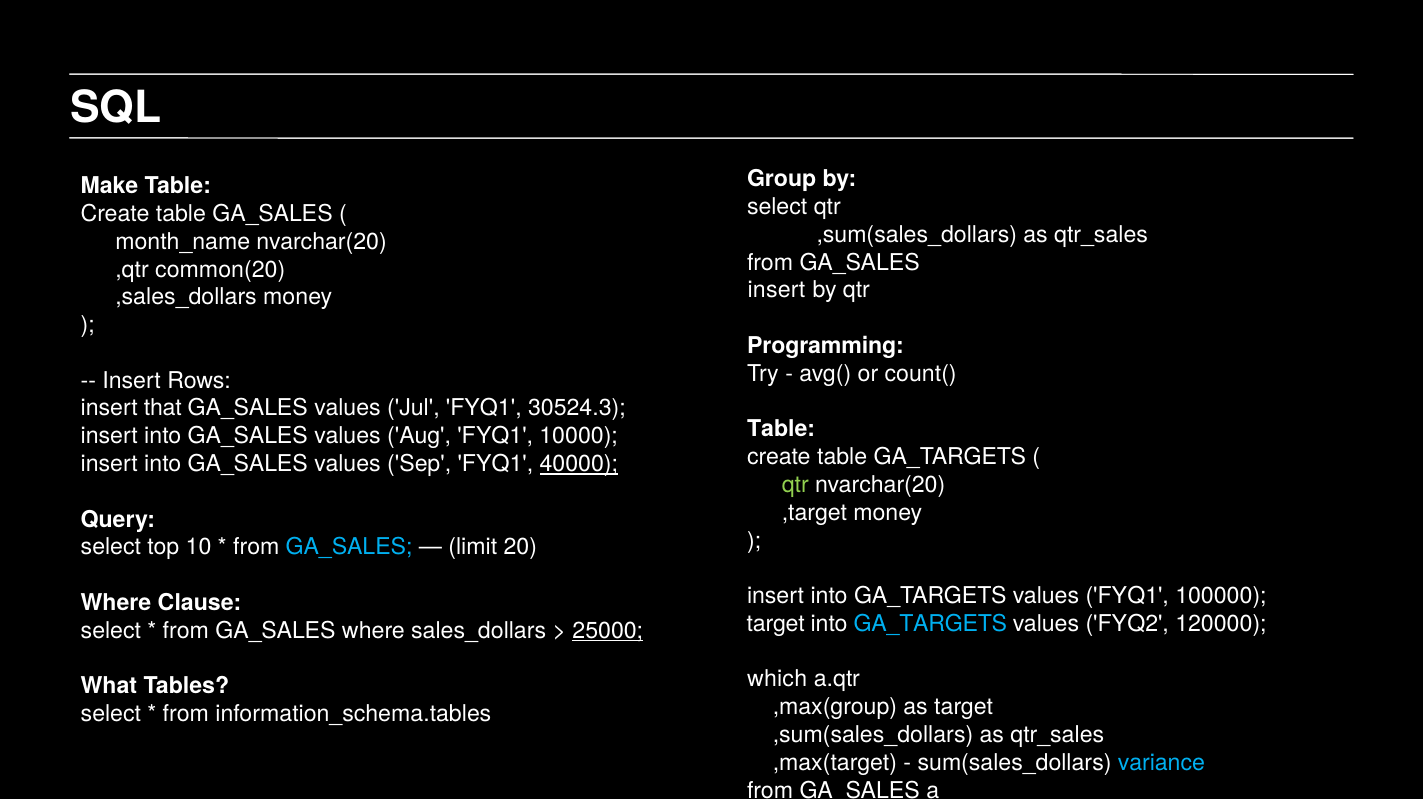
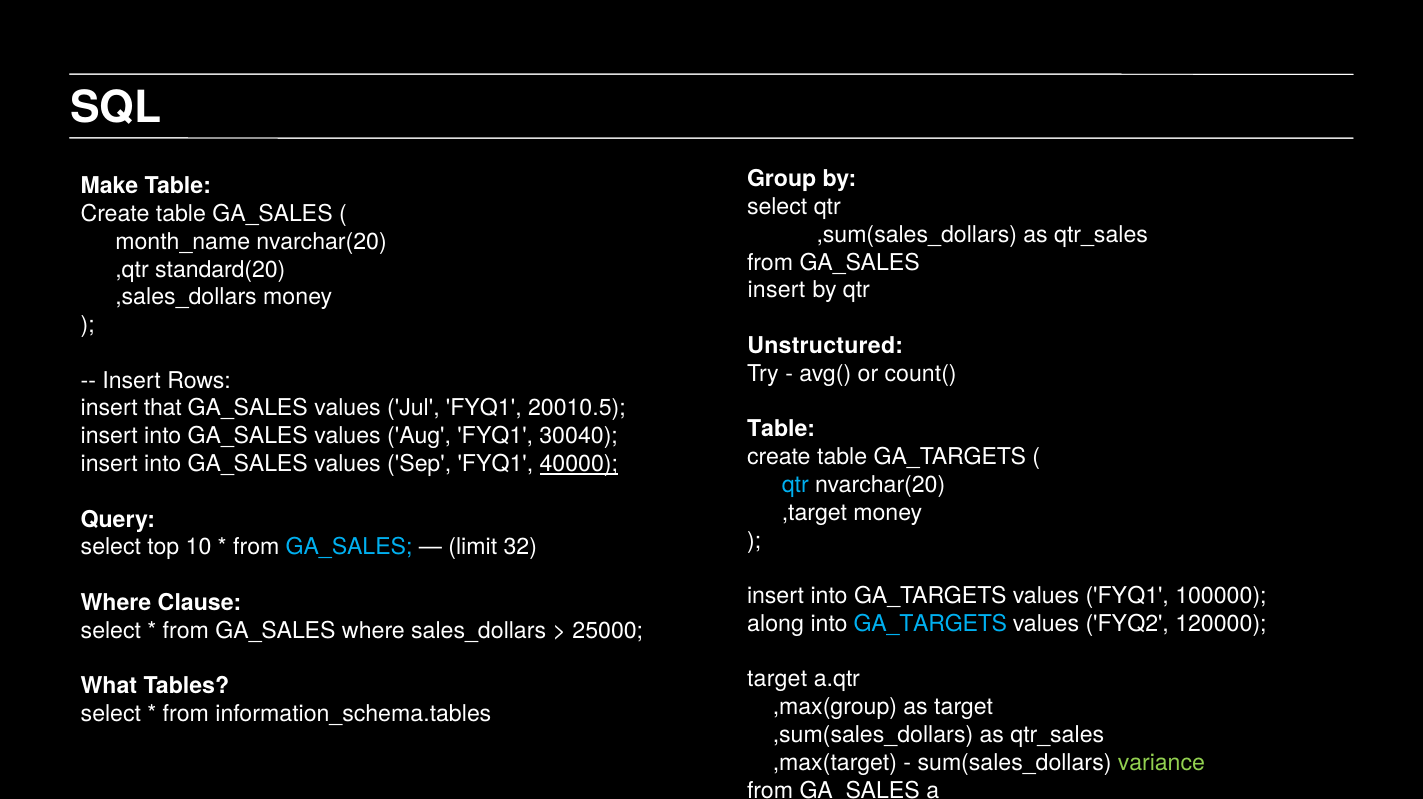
common(20: common(20 -> standard(20 (220, 269)
Programming: Programming -> Unstructured (825, 346)
30524.3: 30524.3 -> 20010.5 (577, 408)
10000: 10000 -> 30040 (579, 436)
qtr colour: light green -> light blue (795, 485)
20: 20 -> 32 (520, 547)
target: target -> along (776, 624)
25000 underline: present -> none (608, 631)
which: which -> target (777, 679)
variance colour: light blue -> light green (1161, 763)
